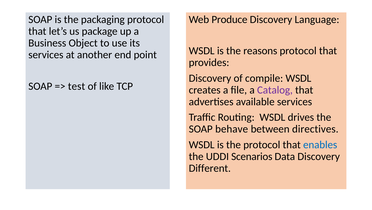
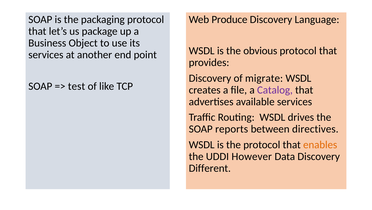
reasons: reasons -> obvious (260, 51)
compile: compile -> migrate (264, 78)
behave: behave -> reports (232, 129)
enables colour: blue -> orange (320, 144)
Scenarios: Scenarios -> However (252, 156)
